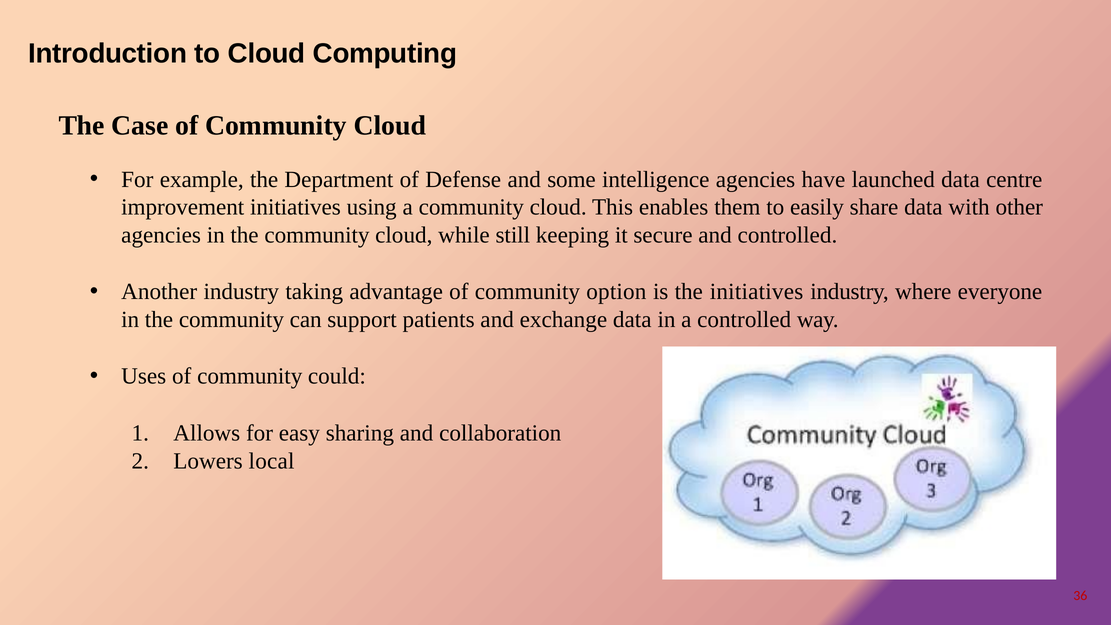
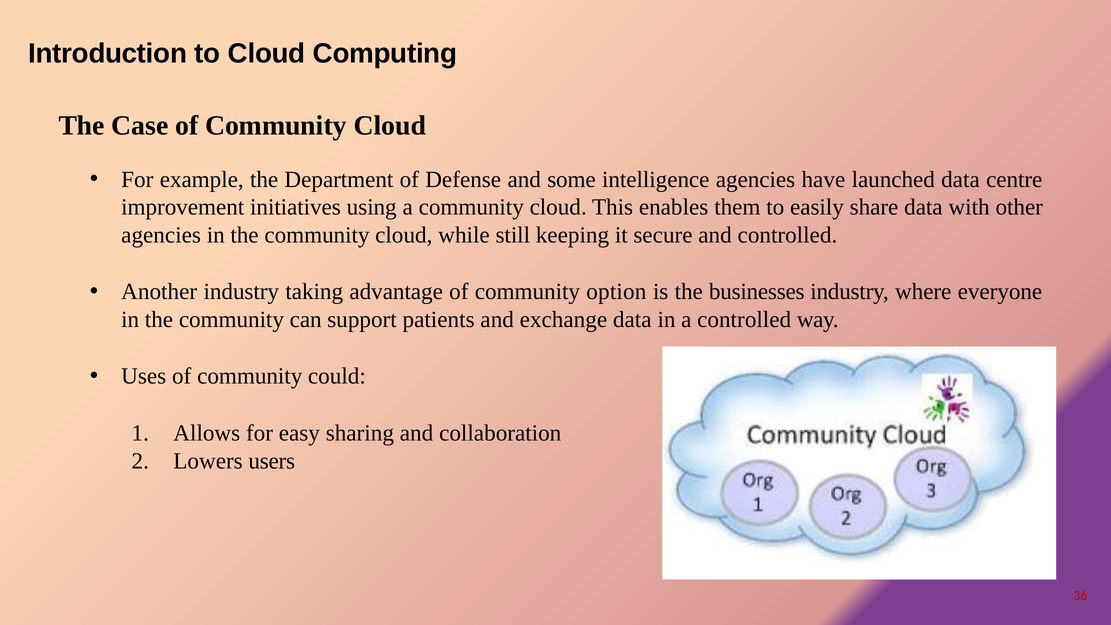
the initiatives: initiatives -> businesses (757, 292)
local: local -> users (272, 461)
